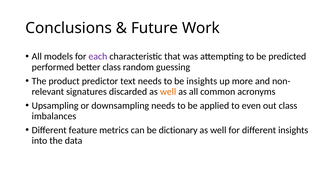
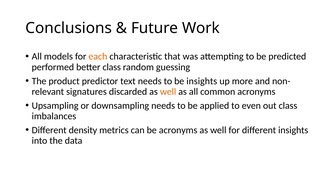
each colour: purple -> orange (98, 56)
feature: feature -> density (83, 130)
be dictionary: dictionary -> acronyms (178, 130)
